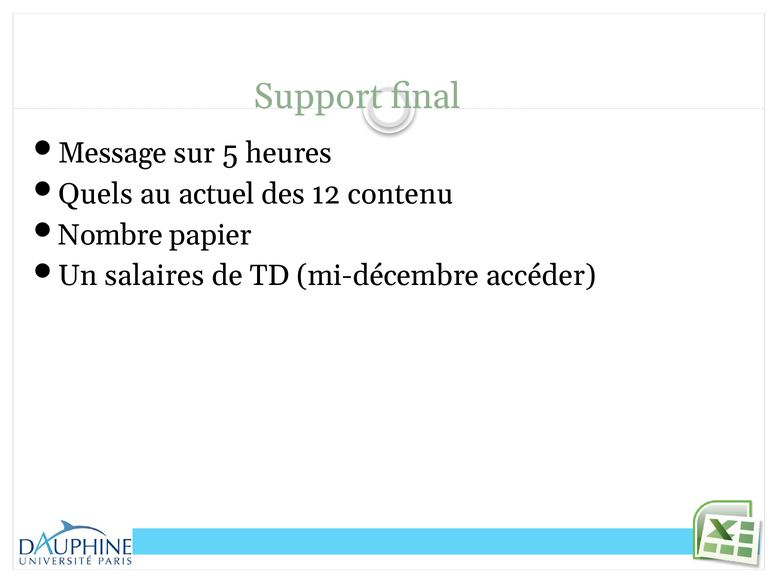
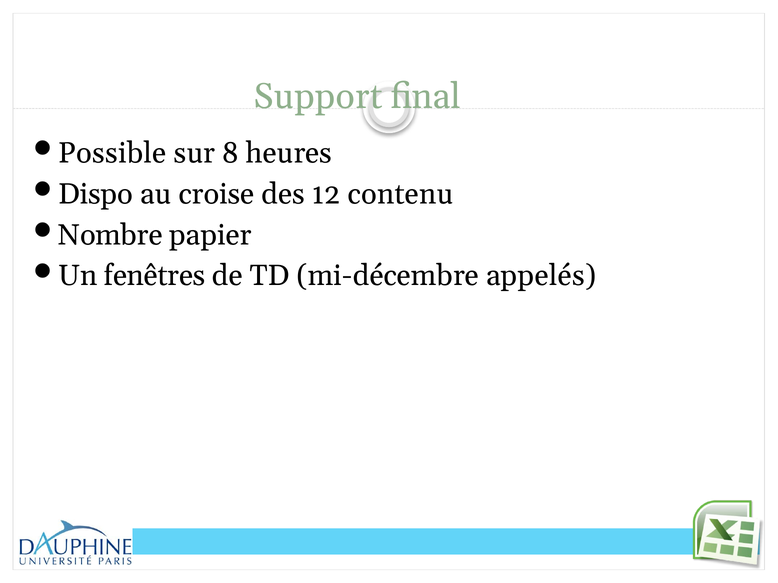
Message: Message -> Possible (112, 153)
5: 5 -> 8 (231, 153)
Quels: Quels -> Dispo (96, 194)
actuel: actuel -> croise (217, 194)
salaires: salaires -> fenêtres (155, 276)
accéder: accéder -> appelés (541, 276)
